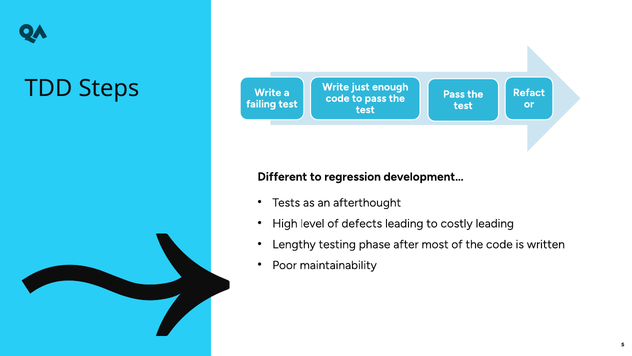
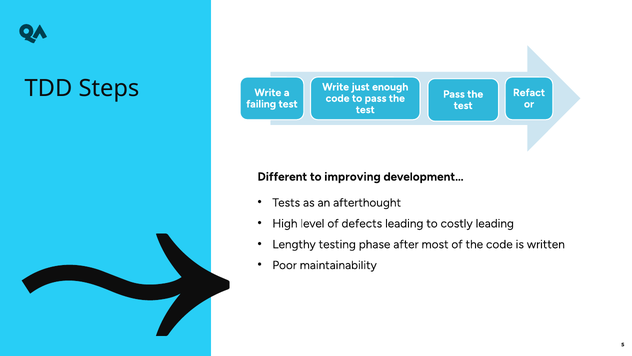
regression: regression -> improving (352, 176)
